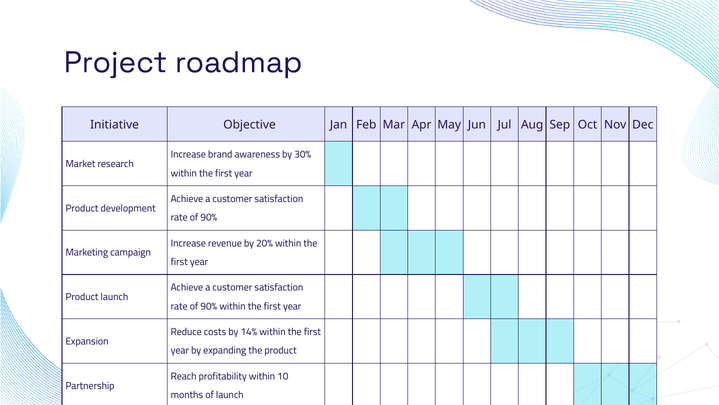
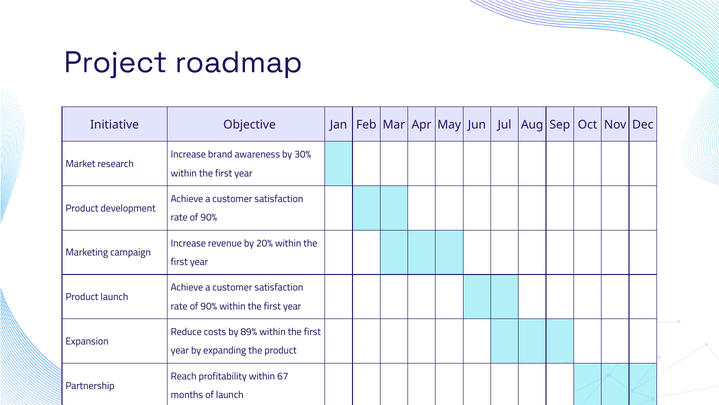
14%: 14% -> 89% (249, 332)
10: 10 -> 67 (283, 376)
